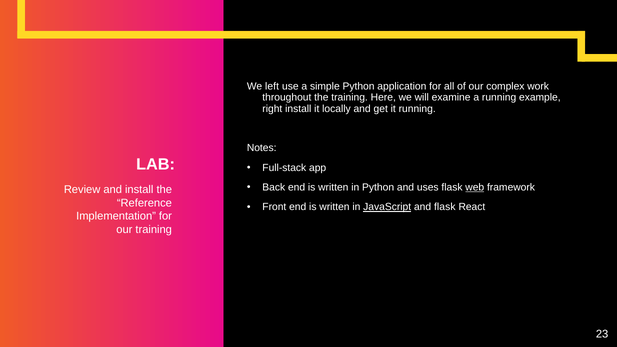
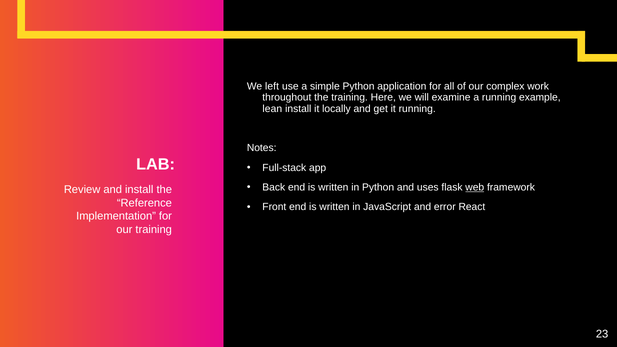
right: right -> lean (272, 109)
JavaScript underline: present -> none (387, 207)
and flask: flask -> error (445, 207)
